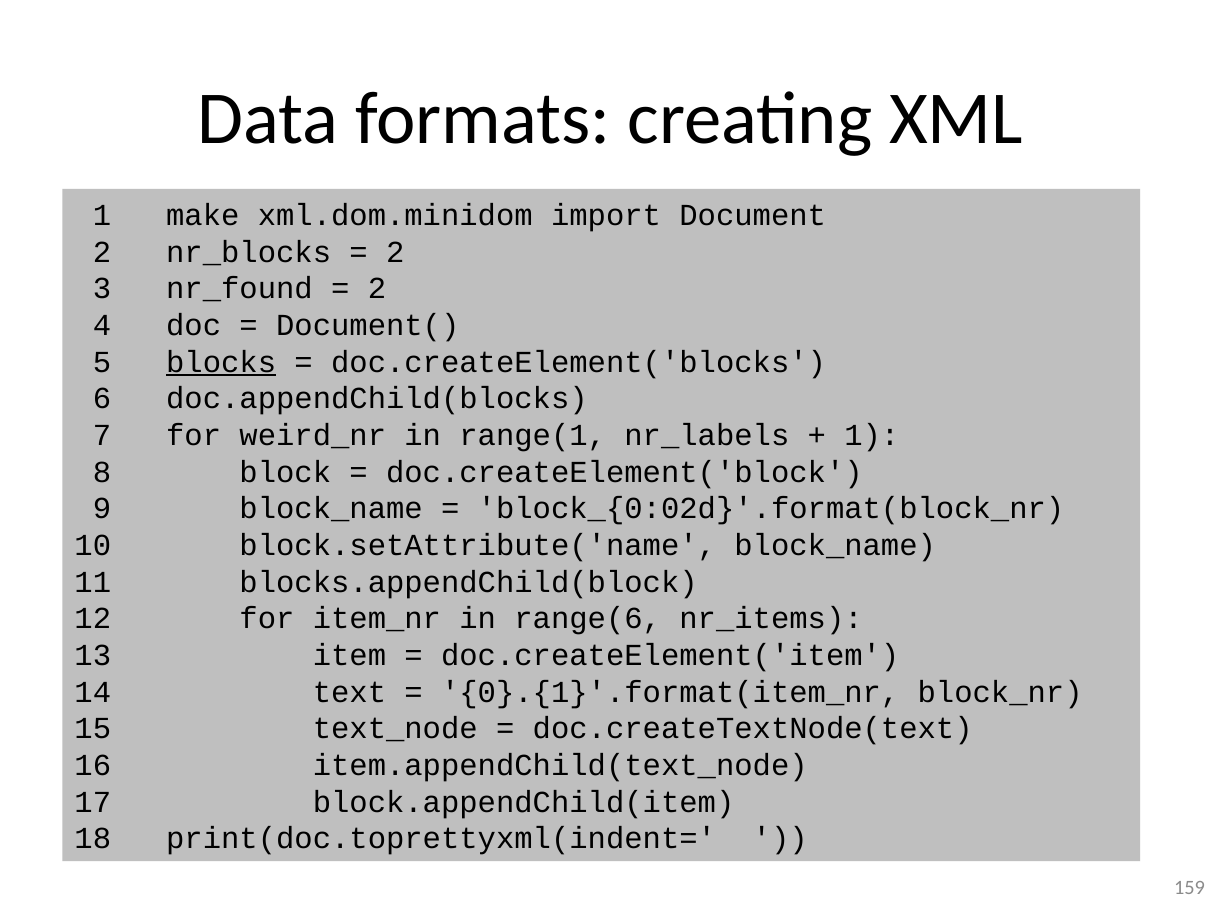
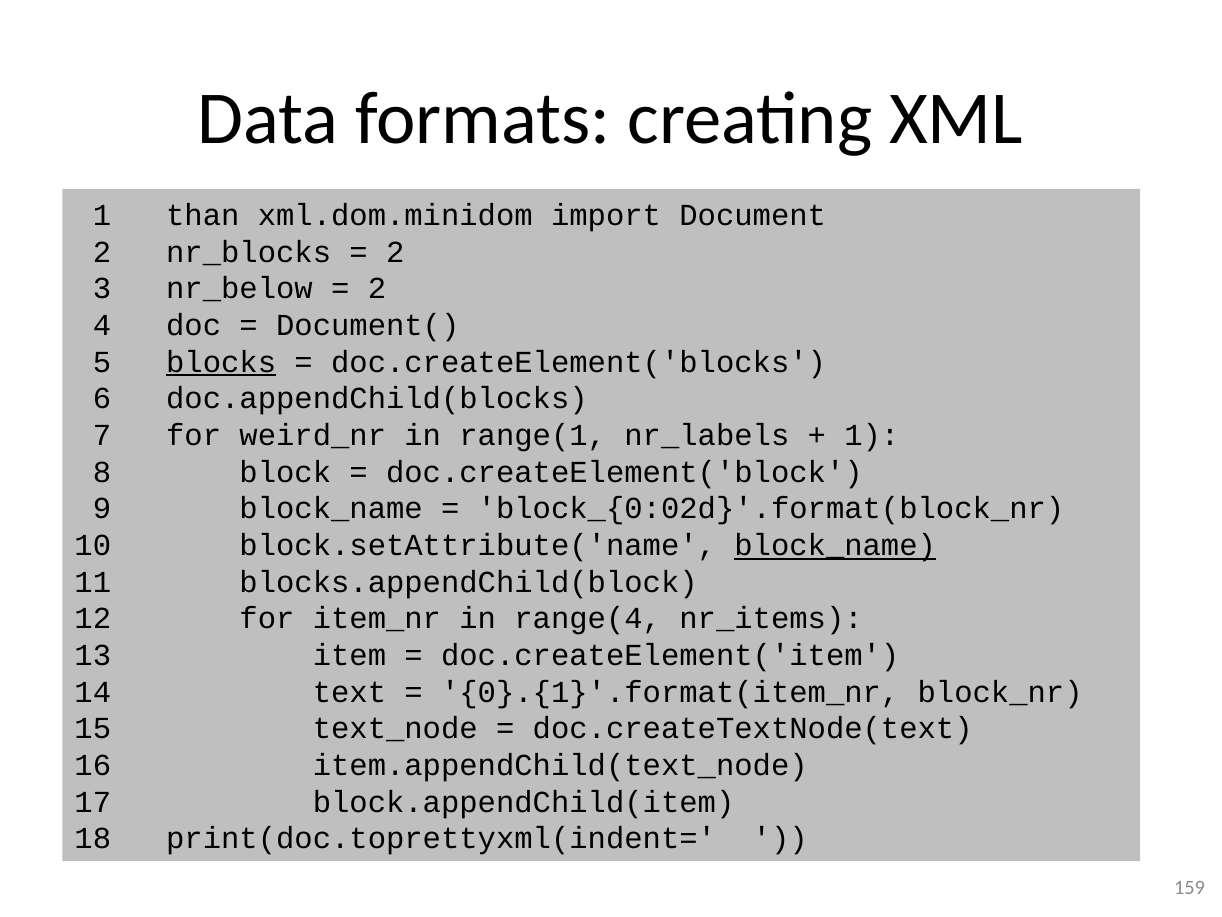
make: make -> than (203, 215)
nr_found: nr_found -> nr_below (239, 289)
block_name underline: none -> present (835, 545)
range(6: range(6 -> range(4 (588, 618)
